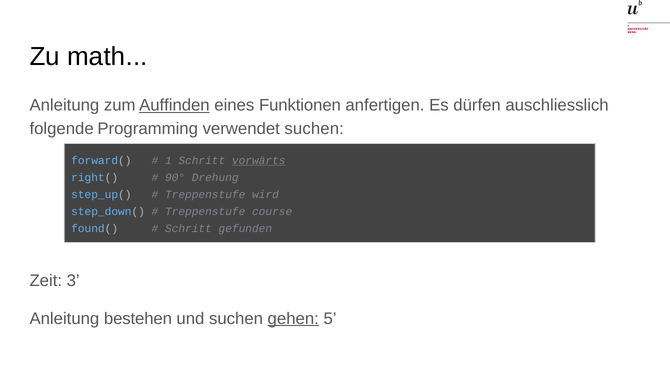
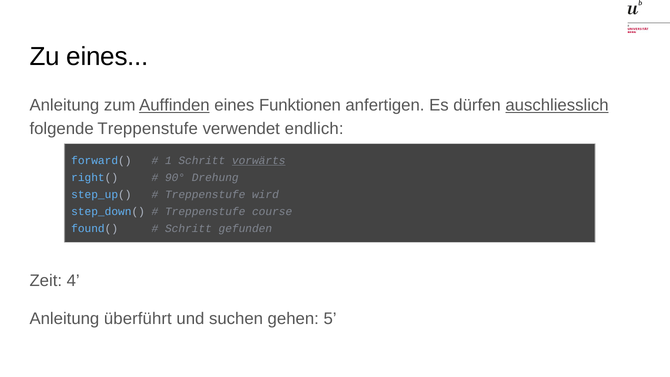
Zu math: math -> eines (108, 57)
auschliesslich underline: none -> present (557, 105)
folgende Programming: Programming -> Treppenstufe (148, 128)
verwendet suchen: suchen -> endlich (314, 128)
3: 3 -> 4 (73, 280)
bestehen: bestehen -> überführt (138, 318)
gehen underline: present -> none (293, 318)
